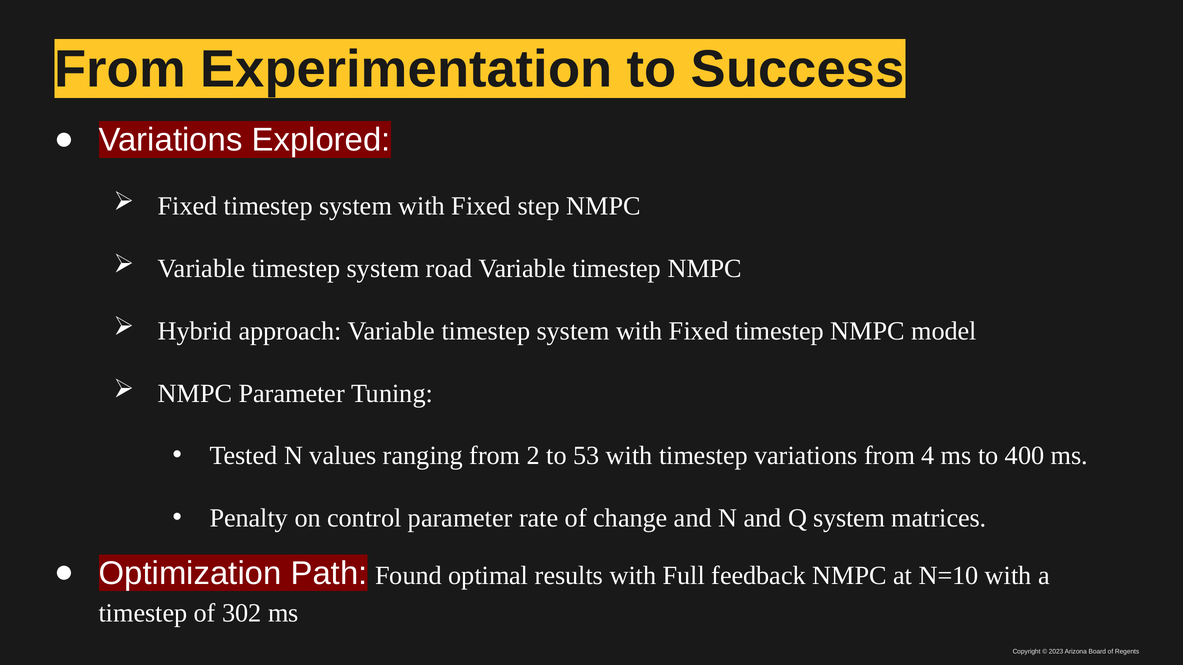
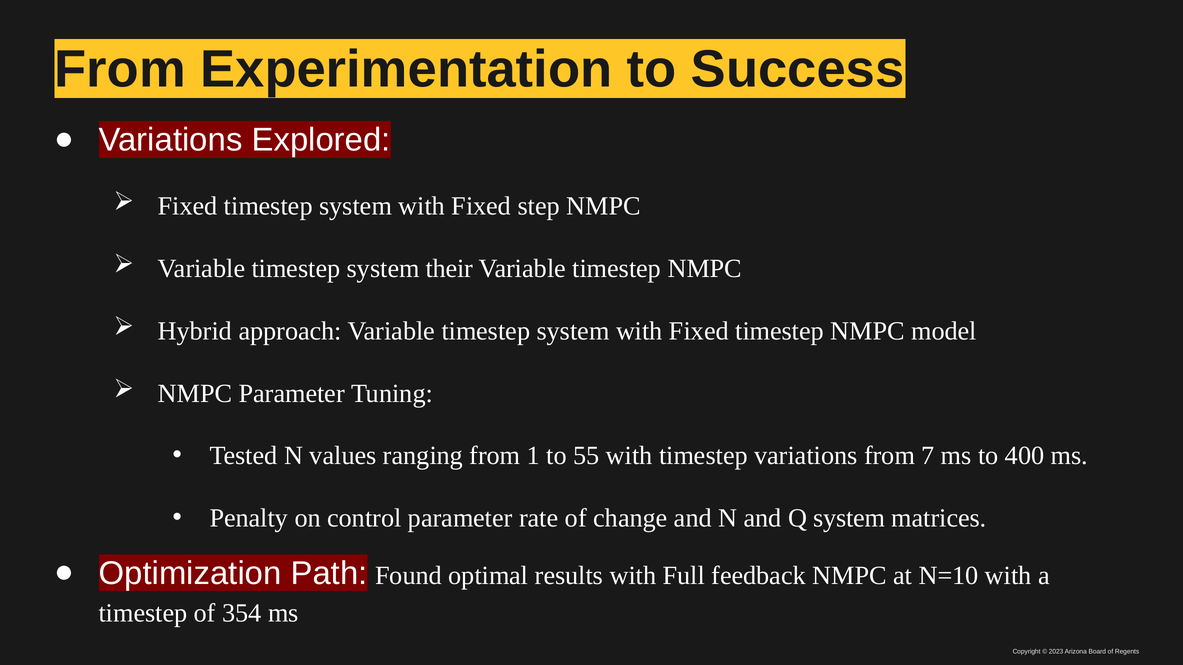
road: road -> their (449, 269)
2: 2 -> 1 (533, 456)
53: 53 -> 55 (586, 456)
4: 4 -> 7 (928, 456)
302: 302 -> 354 (242, 613)
